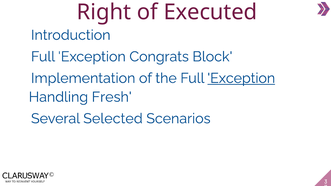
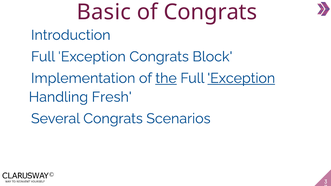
Right: Right -> Basic (104, 12)
of Executed: Executed -> Congrats (210, 12)
the underline: none -> present (166, 78)
Selected: Selected -> Congrats (113, 119)
